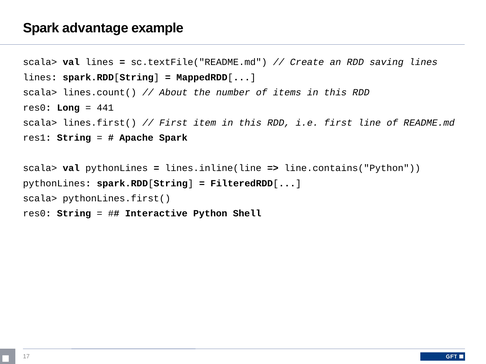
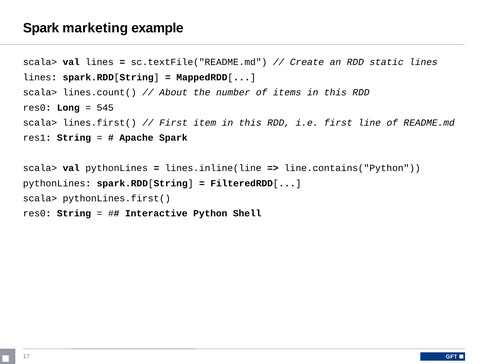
advantage: advantage -> marketing (95, 28)
saving: saving -> static (387, 62)
441: 441 -> 545 (105, 108)
